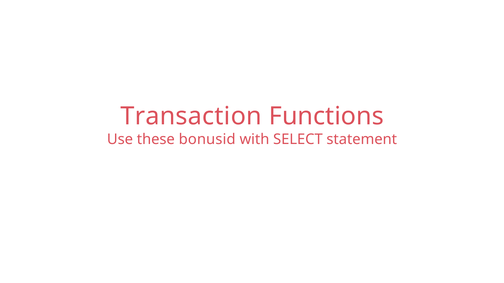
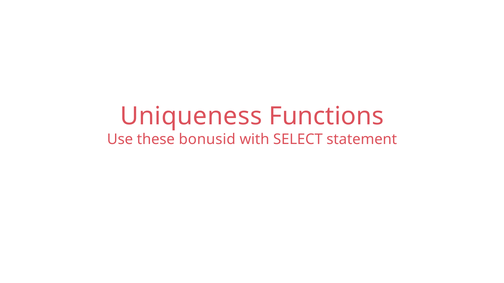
Transaction: Transaction -> Uniqueness (191, 116)
